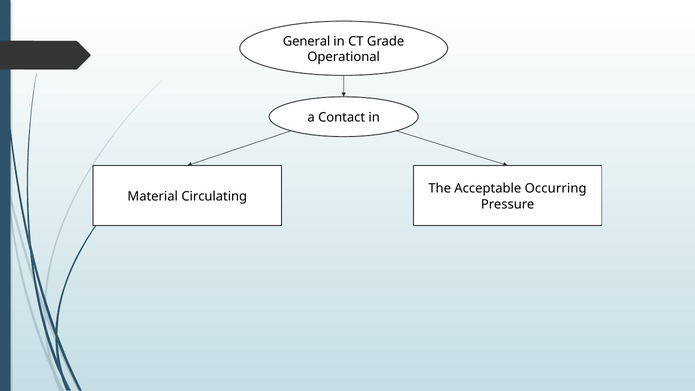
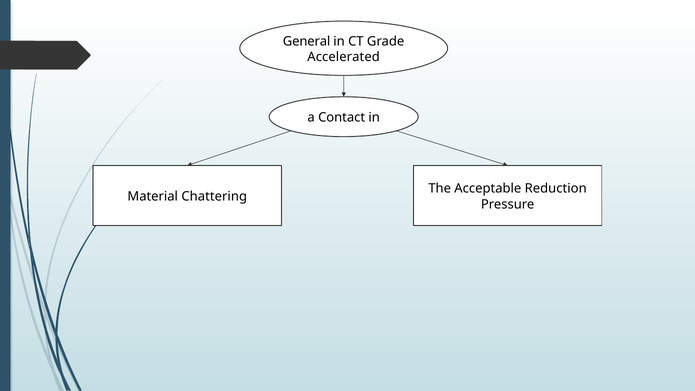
Operational: Operational -> Accelerated (344, 57)
Occurring: Occurring -> Reduction (556, 189)
Circulating: Circulating -> Chattering (214, 196)
